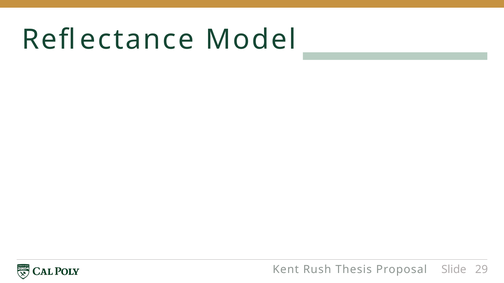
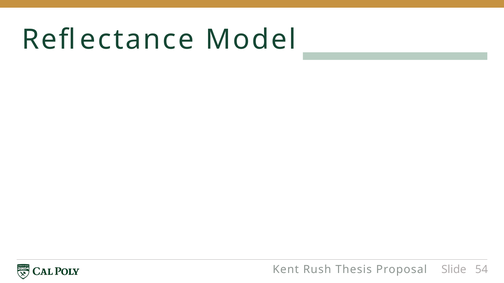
29: 29 -> 54 (482, 270)
